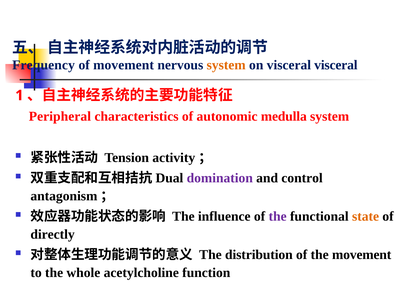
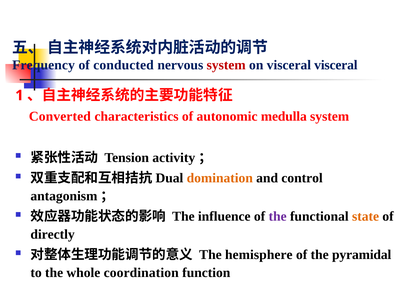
of movement: movement -> conducted (124, 65)
system colour: orange -> red (226, 65)
Peripheral: Peripheral -> Converted (60, 117)
domination colour: purple -> orange (220, 178)
distribution: distribution -> hemisphere (259, 255)
the movement: movement -> pyramidal (362, 255)
acetylcholine: acetylcholine -> coordination (141, 273)
